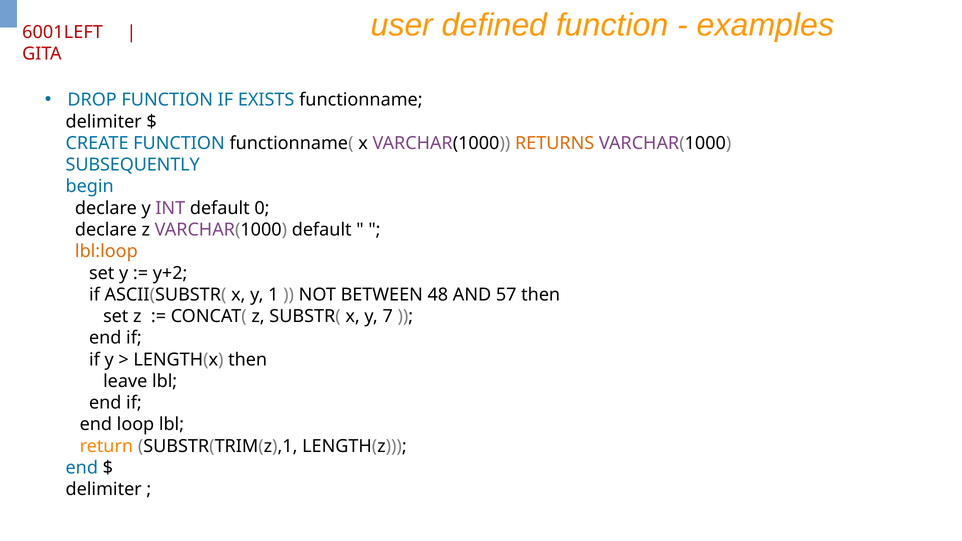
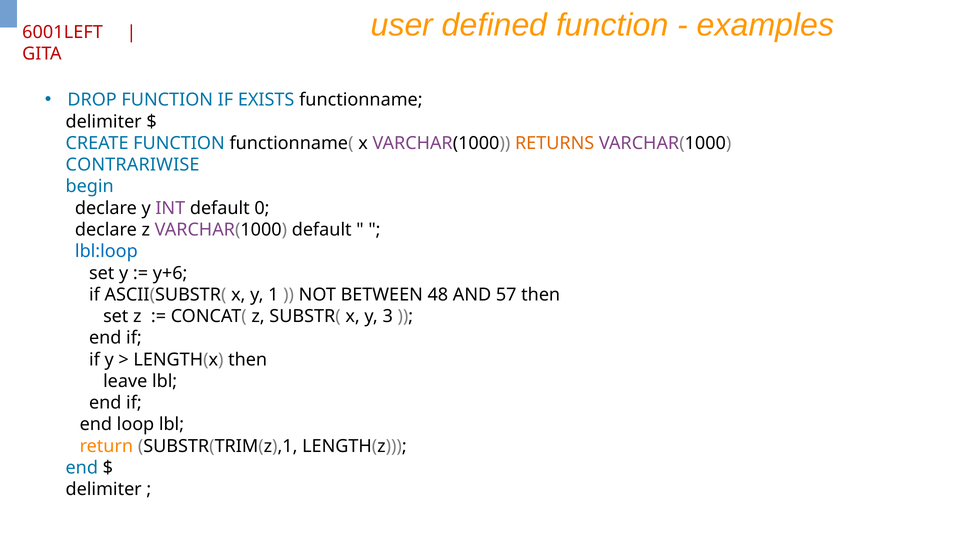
SUBSEQUENTLY: SUBSEQUENTLY -> CONTRARIWISE (133, 165)
lbl:loop colour: orange -> blue (106, 251)
y+2: y+2 -> y+6 (170, 273)
7: 7 -> 3 (388, 316)
